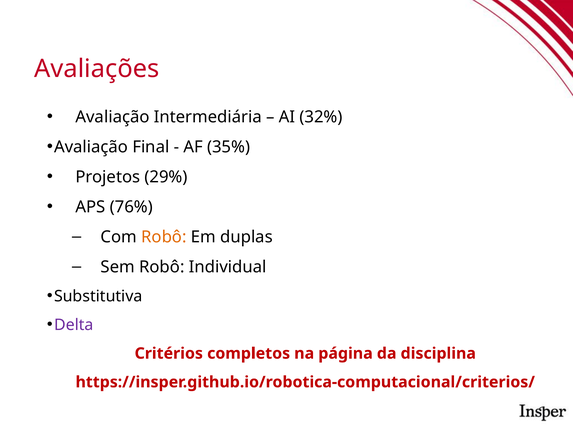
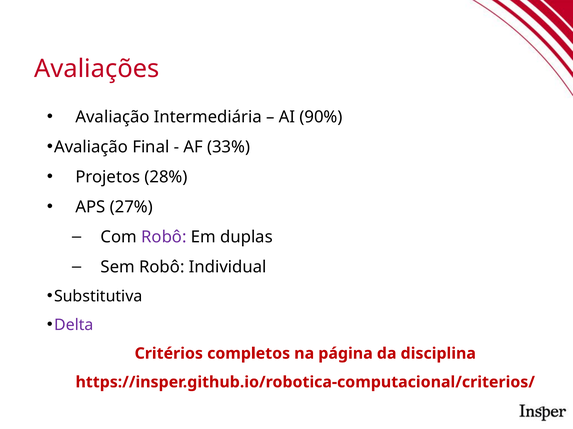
32%: 32% -> 90% (321, 117)
35%: 35% -> 33% (229, 147)
29%: 29% -> 28% (166, 177)
76%: 76% -> 27% (131, 207)
Robô colour: orange -> purple (164, 237)
